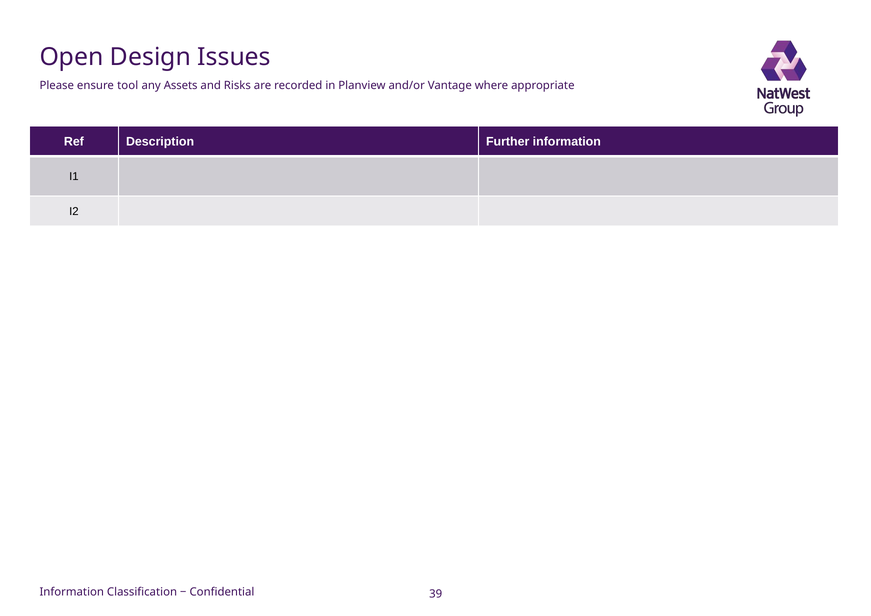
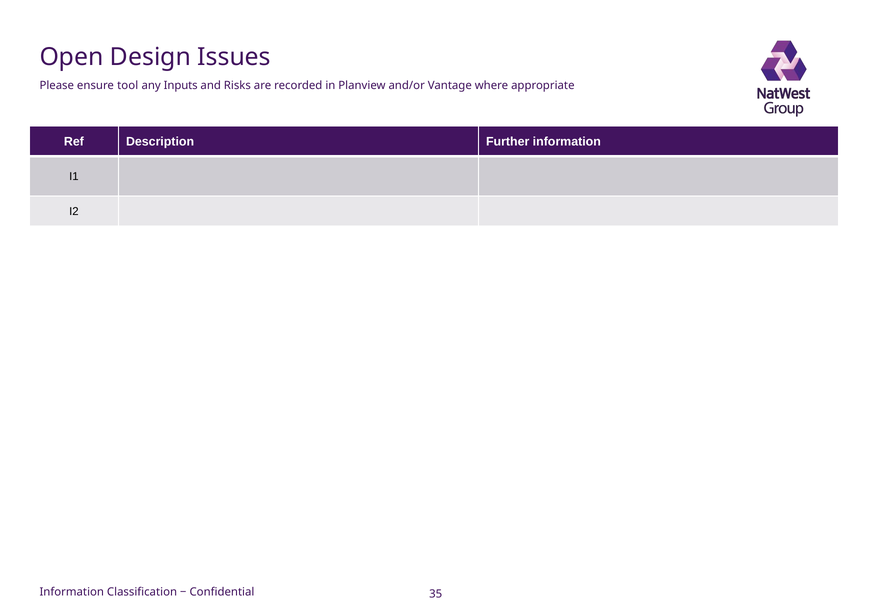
Assets: Assets -> Inputs (181, 86)
39: 39 -> 35 (436, 594)
